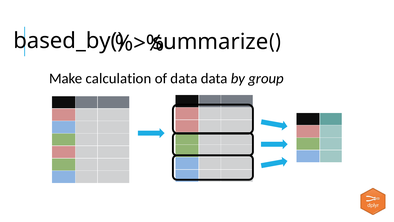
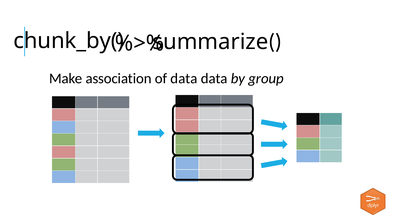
based_by(: based_by( -> chunk_by( (69, 41)
calculation: calculation -> association (119, 78)
